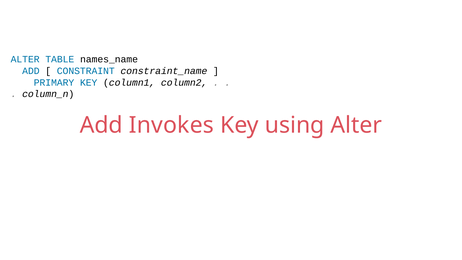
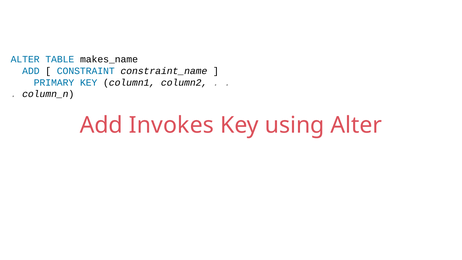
names_name: names_name -> makes_name (109, 59)
